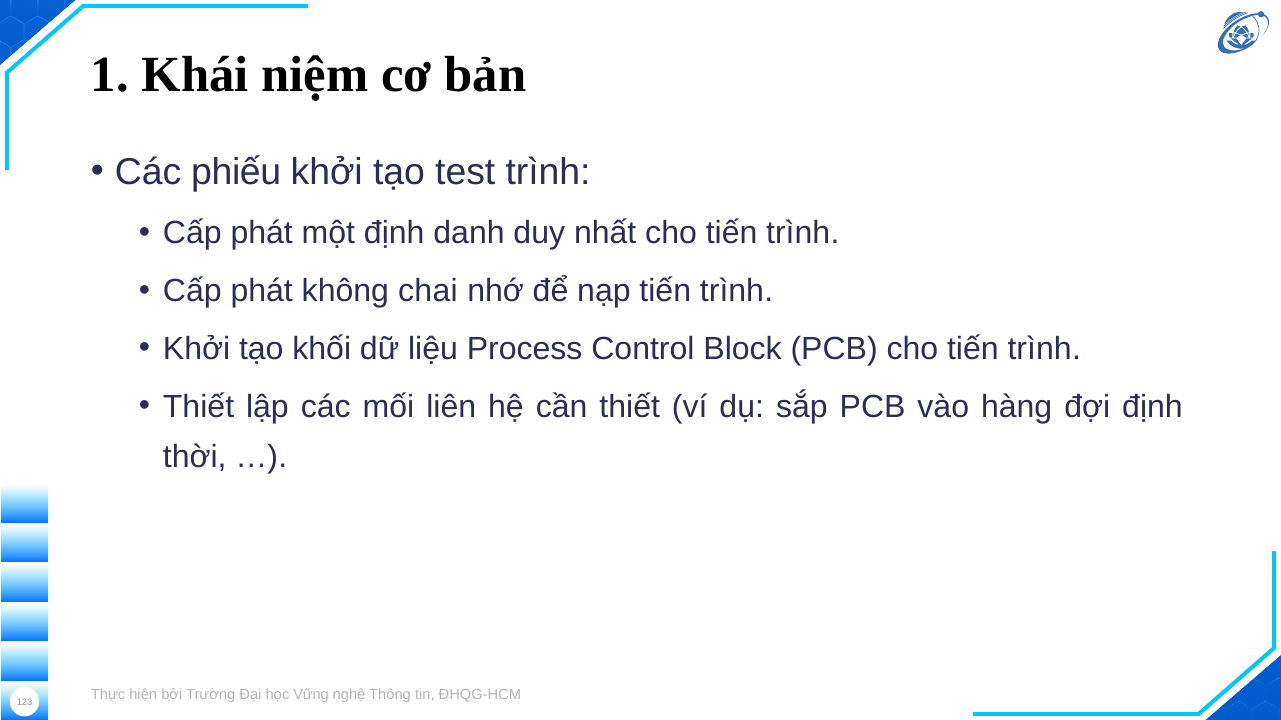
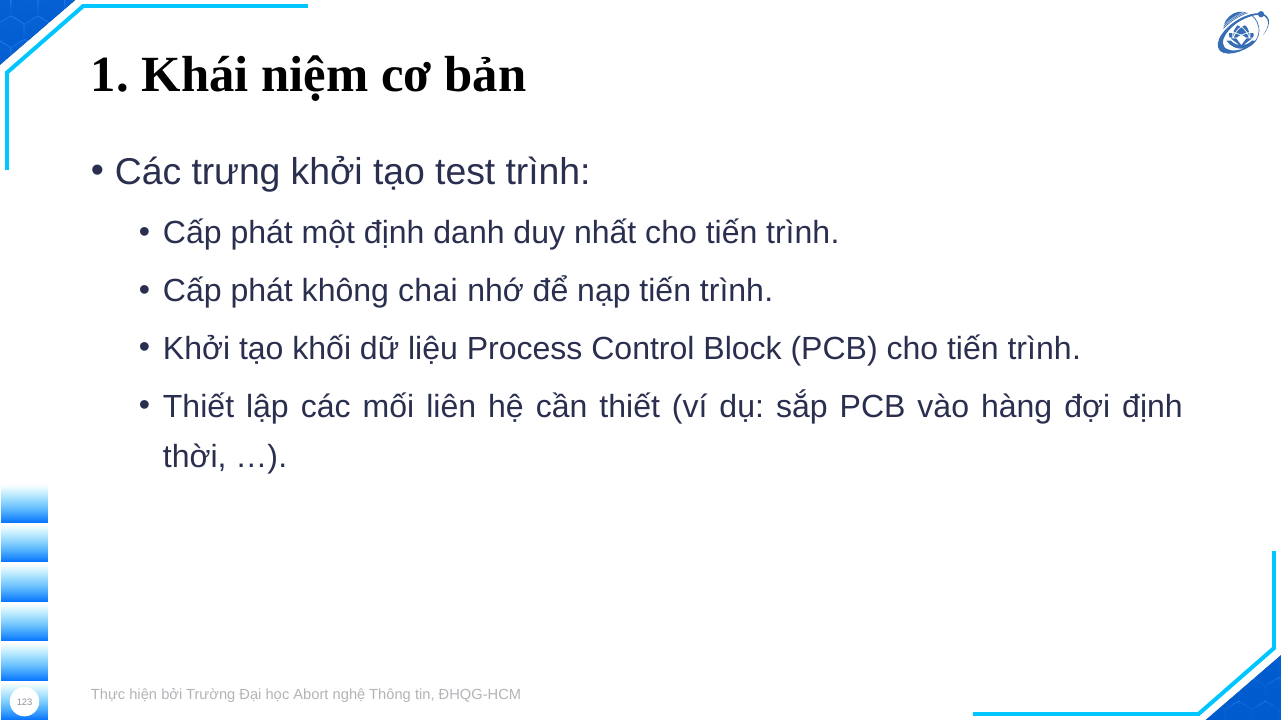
phiếu: phiếu -> trưng (236, 173)
Vững: Vững -> Abort (311, 695)
